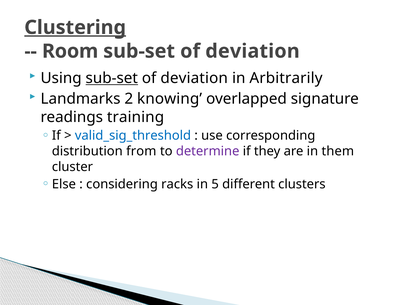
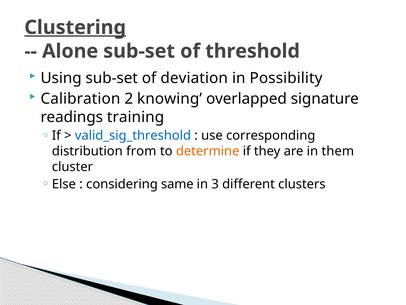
Room: Room -> Alone (70, 51)
deviation: deviation -> threshold (253, 51)
sub-set underline: present -> none (112, 78)
Arbitrarily: Arbitrarily -> Possibility (286, 78)
Landmarks: Landmarks -> Calibration (80, 99)
determine colour: purple -> orange (208, 151)
racks: racks -> same (177, 184)
5: 5 -> 3 (215, 184)
